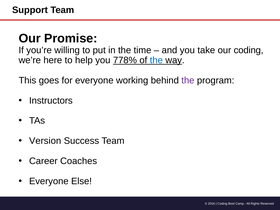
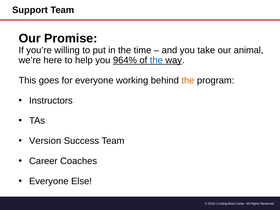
our coding: coding -> animal (249, 50)
778%: 778% -> 964% (125, 60)
the colour: purple -> orange (188, 80)
